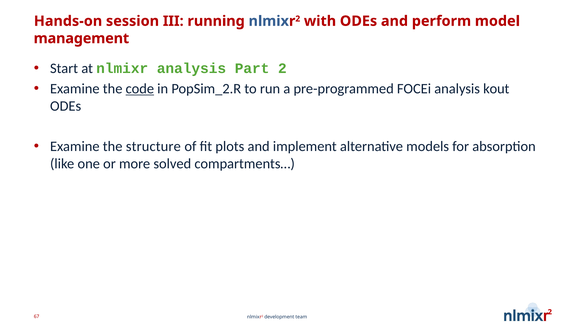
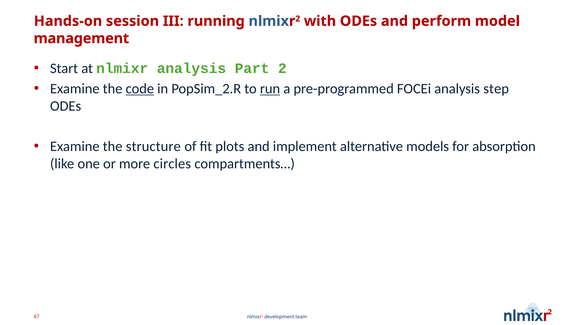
run underline: none -> present (270, 89)
kout: kout -> step (496, 89)
solved: solved -> circles (172, 164)
